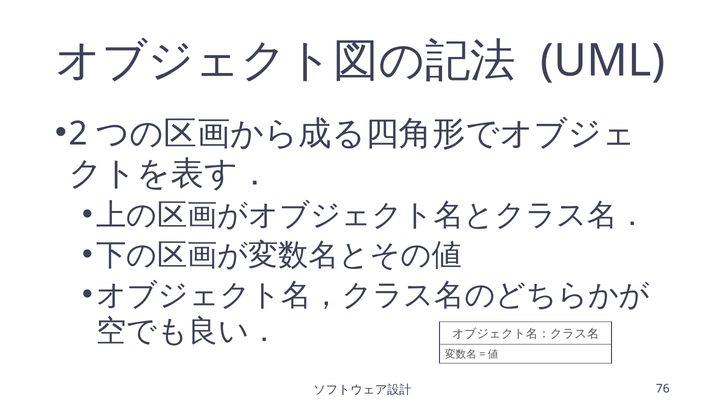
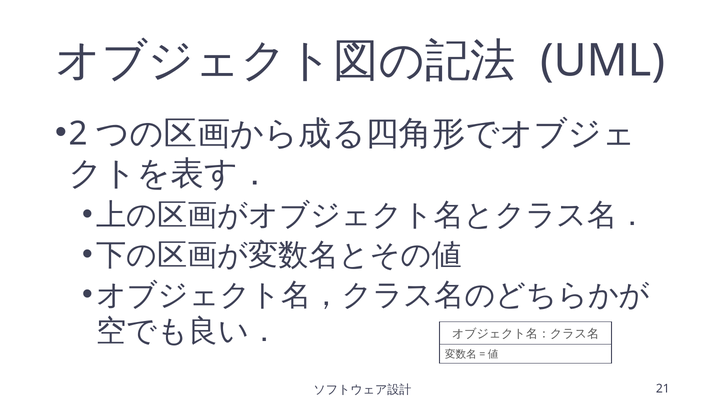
76: 76 -> 21 (663, 389)
